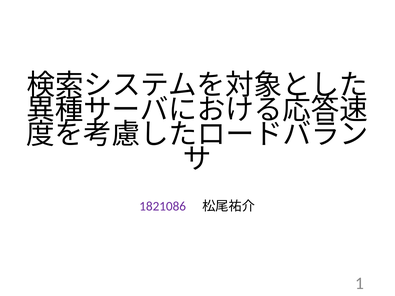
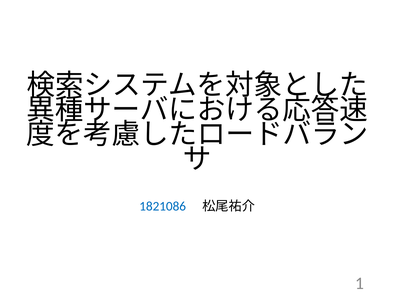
1821086 colour: purple -> blue (163, 207)
